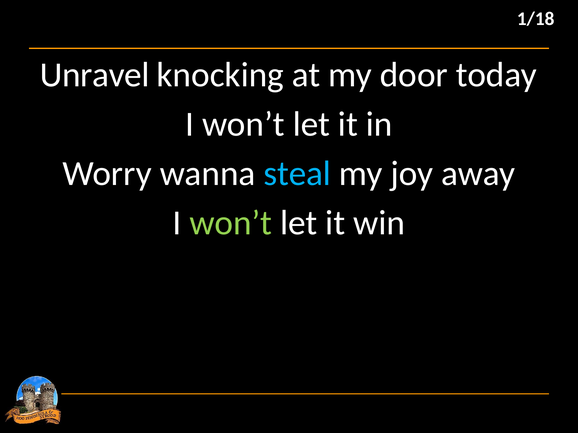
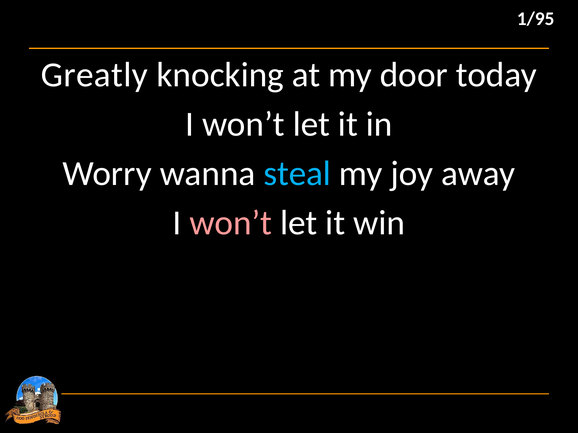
1/18: 1/18 -> 1/95 (536, 19)
Unravel: Unravel -> Greatly (94, 75)
won’t colour: light green -> pink (231, 223)
